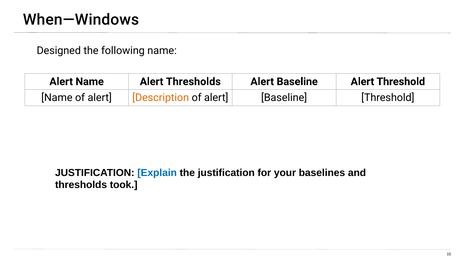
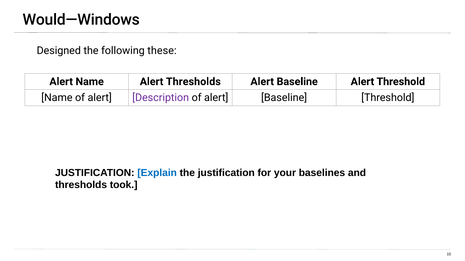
When—Windows: When—Windows -> Would—Windows (81, 20)
following name: name -> these (162, 51)
Description colour: orange -> purple (161, 98)
